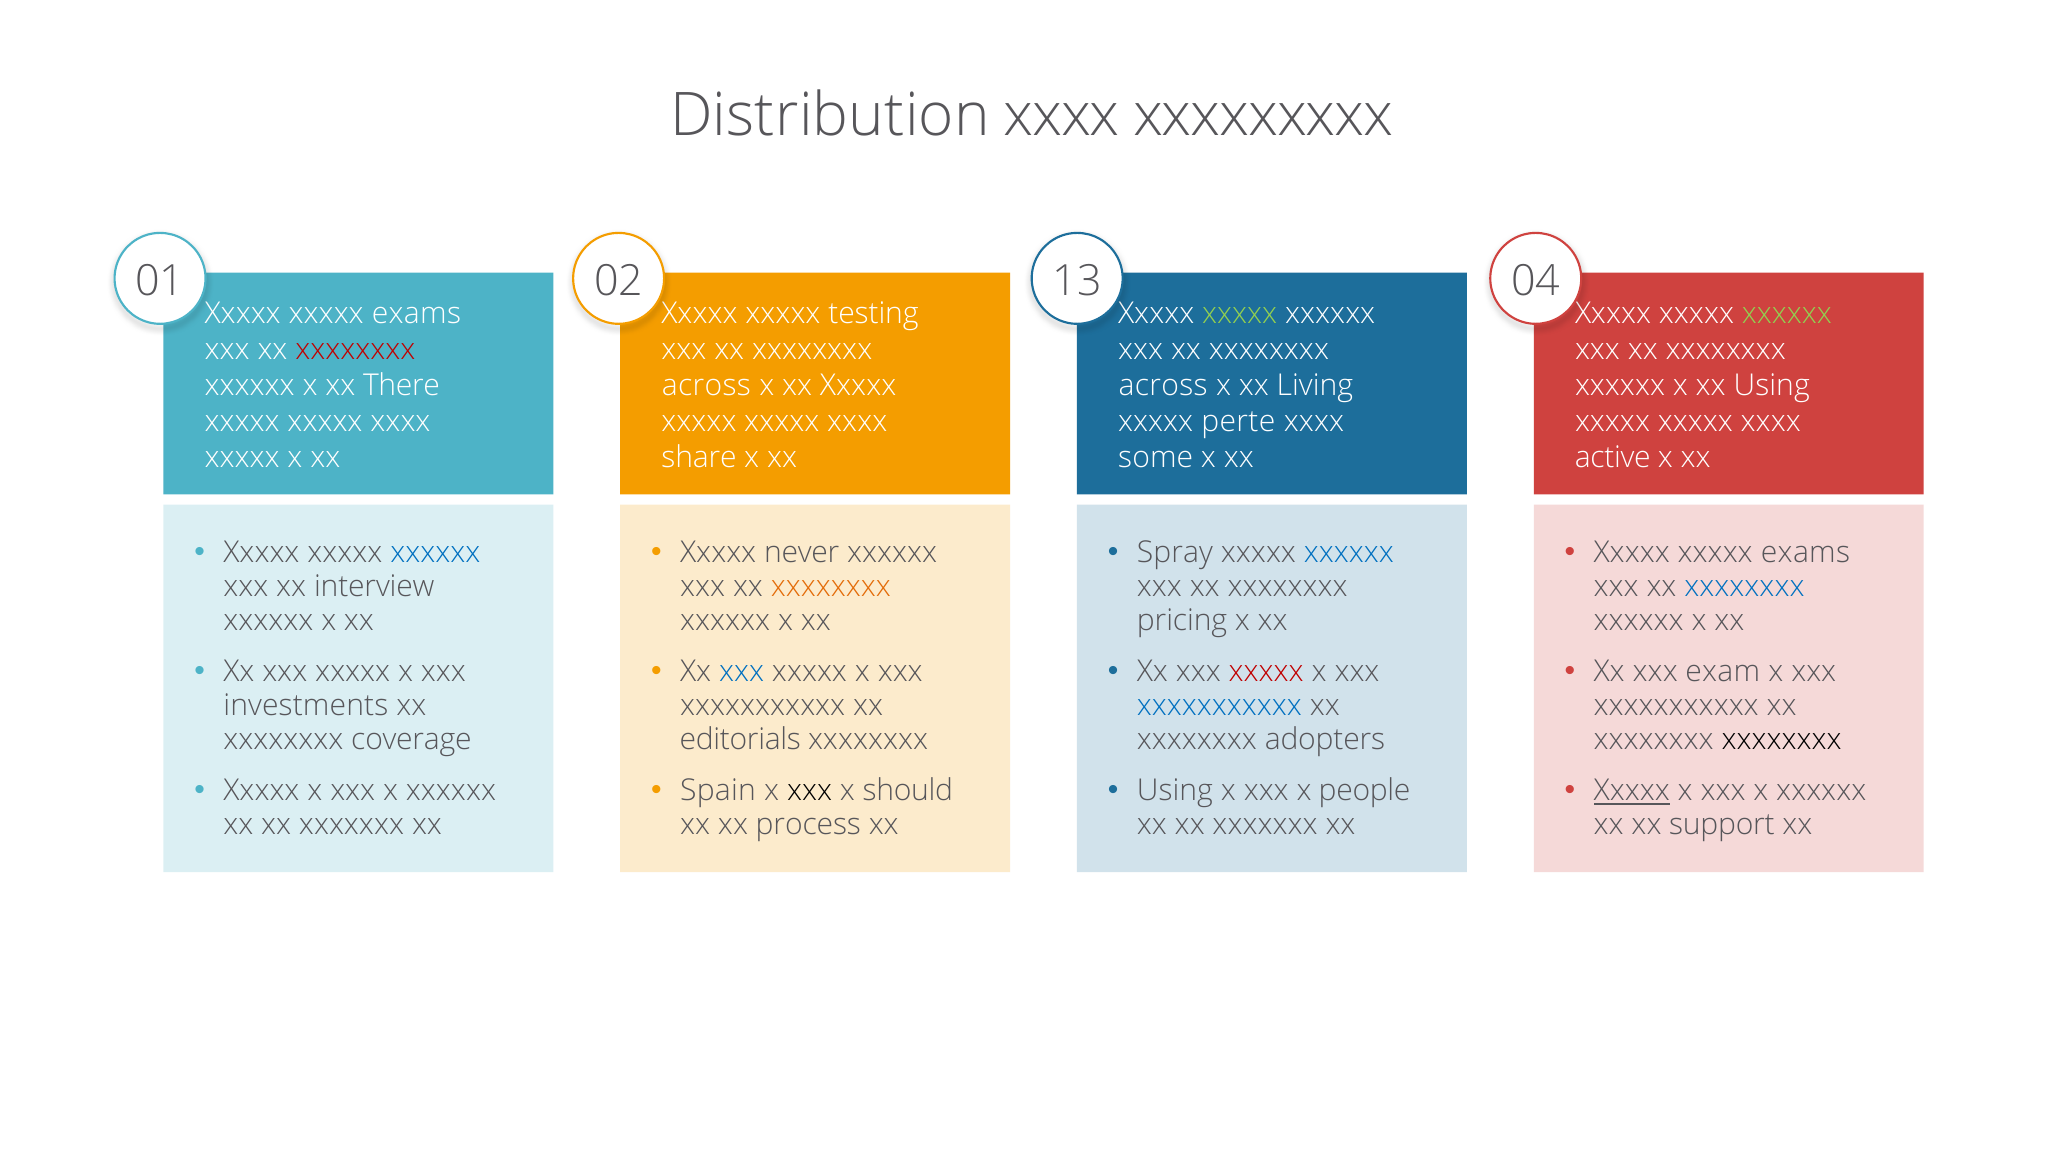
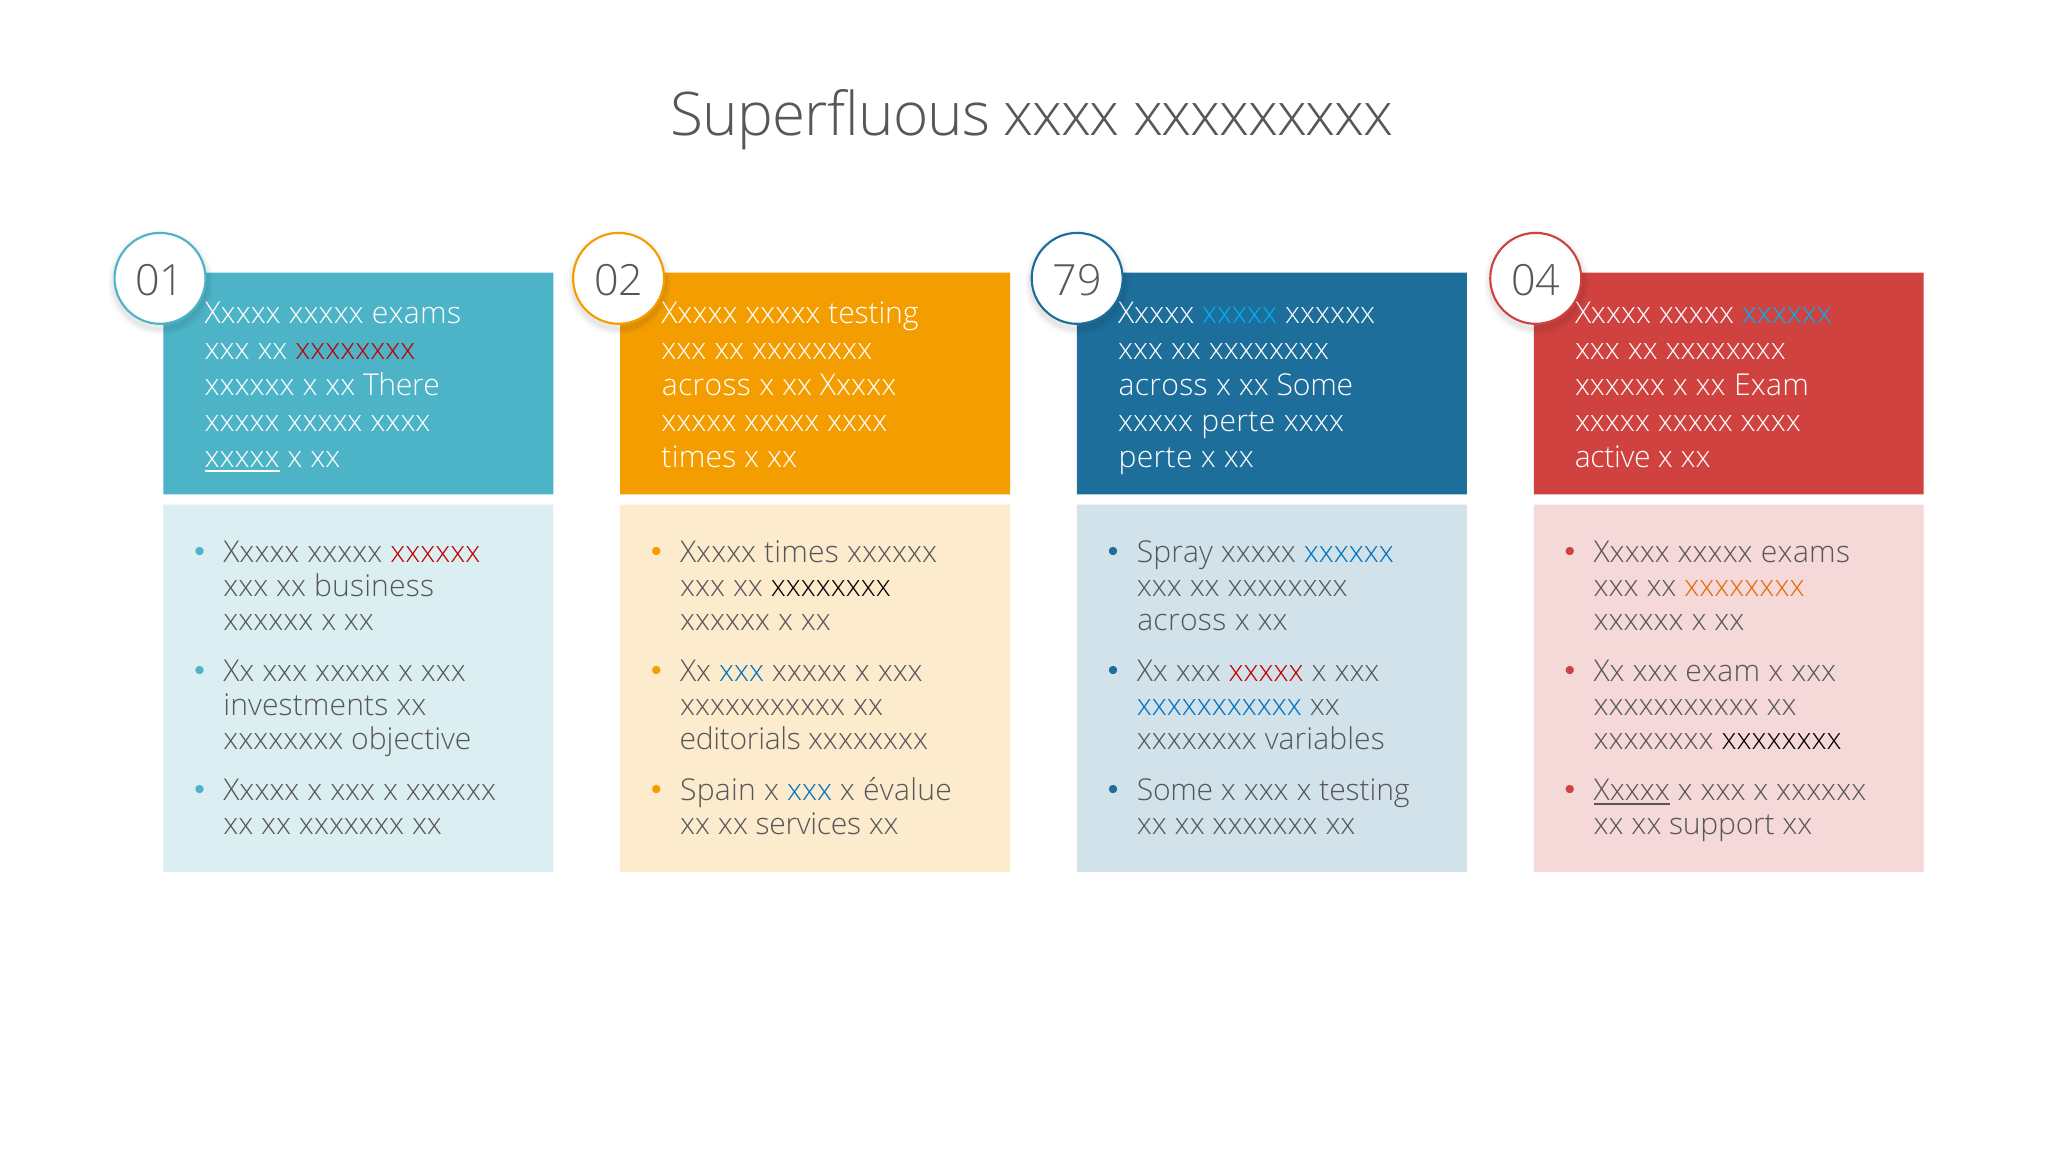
Distribution: Distribution -> Superfluous (830, 115)
13: 13 -> 79 (1077, 281)
xxxxx colour: light green -> light blue (1240, 314)
xxxxxx colour: light green -> light blue (1787, 314)
xx Living: Living -> Some (1315, 386)
xx Using: Using -> Exam (1772, 386)
xxxxx underline: none -> present (242, 458)
share: share -> times (699, 458)
some: some -> perte (1156, 458)
xxxxxx colour: blue -> red (435, 553)
Xxxxx never: never -> times (802, 553)
interview: interview -> business (374, 587)
xxxxxxxx colour: orange -> black (831, 587)
xxxxxxxx colour: blue -> orange (1744, 587)
pricing: pricing -> across (1182, 621)
coverage: coverage -> objective (411, 740)
adopters: adopters -> variables (1325, 740)
xxx colour: black -> blue (810, 791)
should: should -> évalue (908, 791)
Using: Using -> Some (1175, 791)
x people: people -> testing (1364, 791)
process: process -> services (808, 825)
